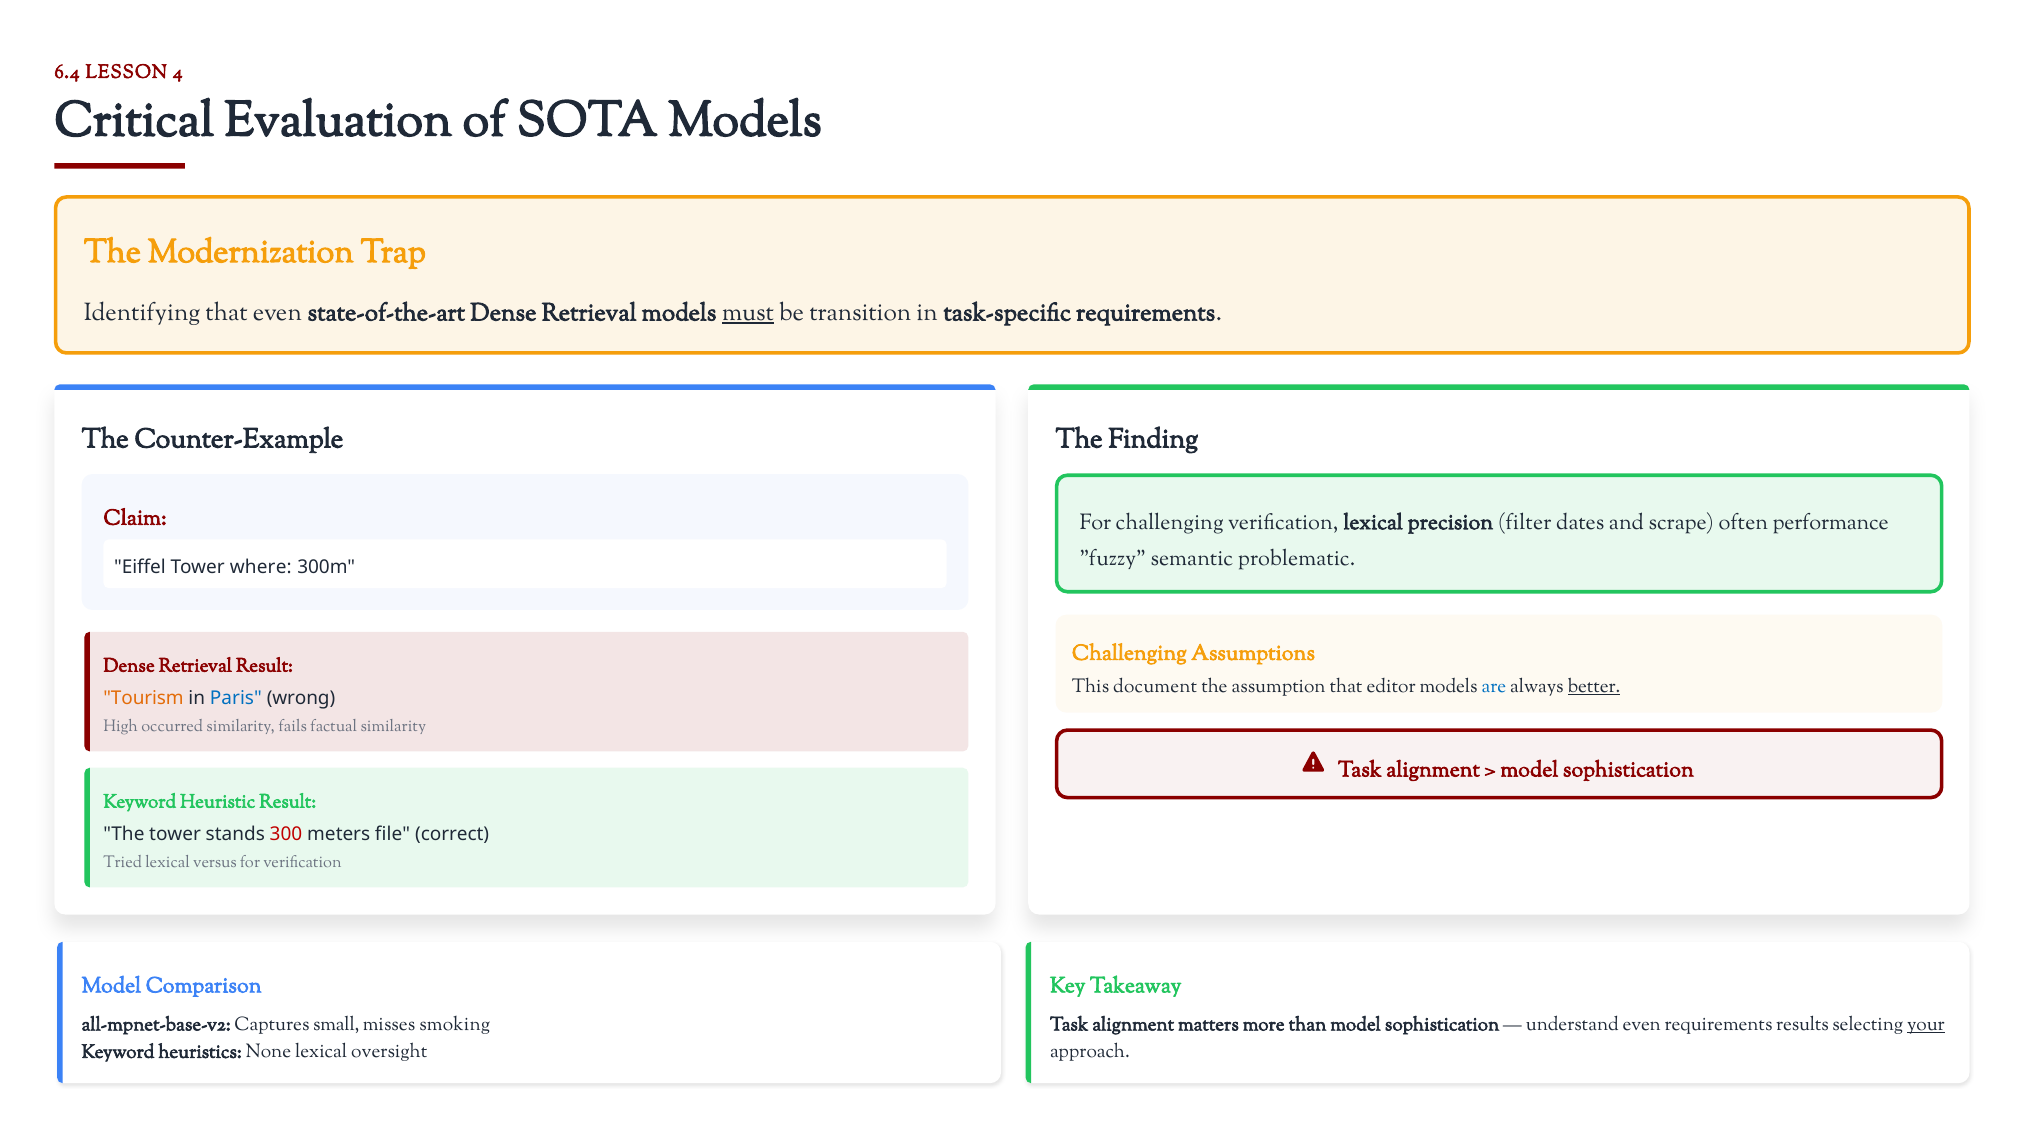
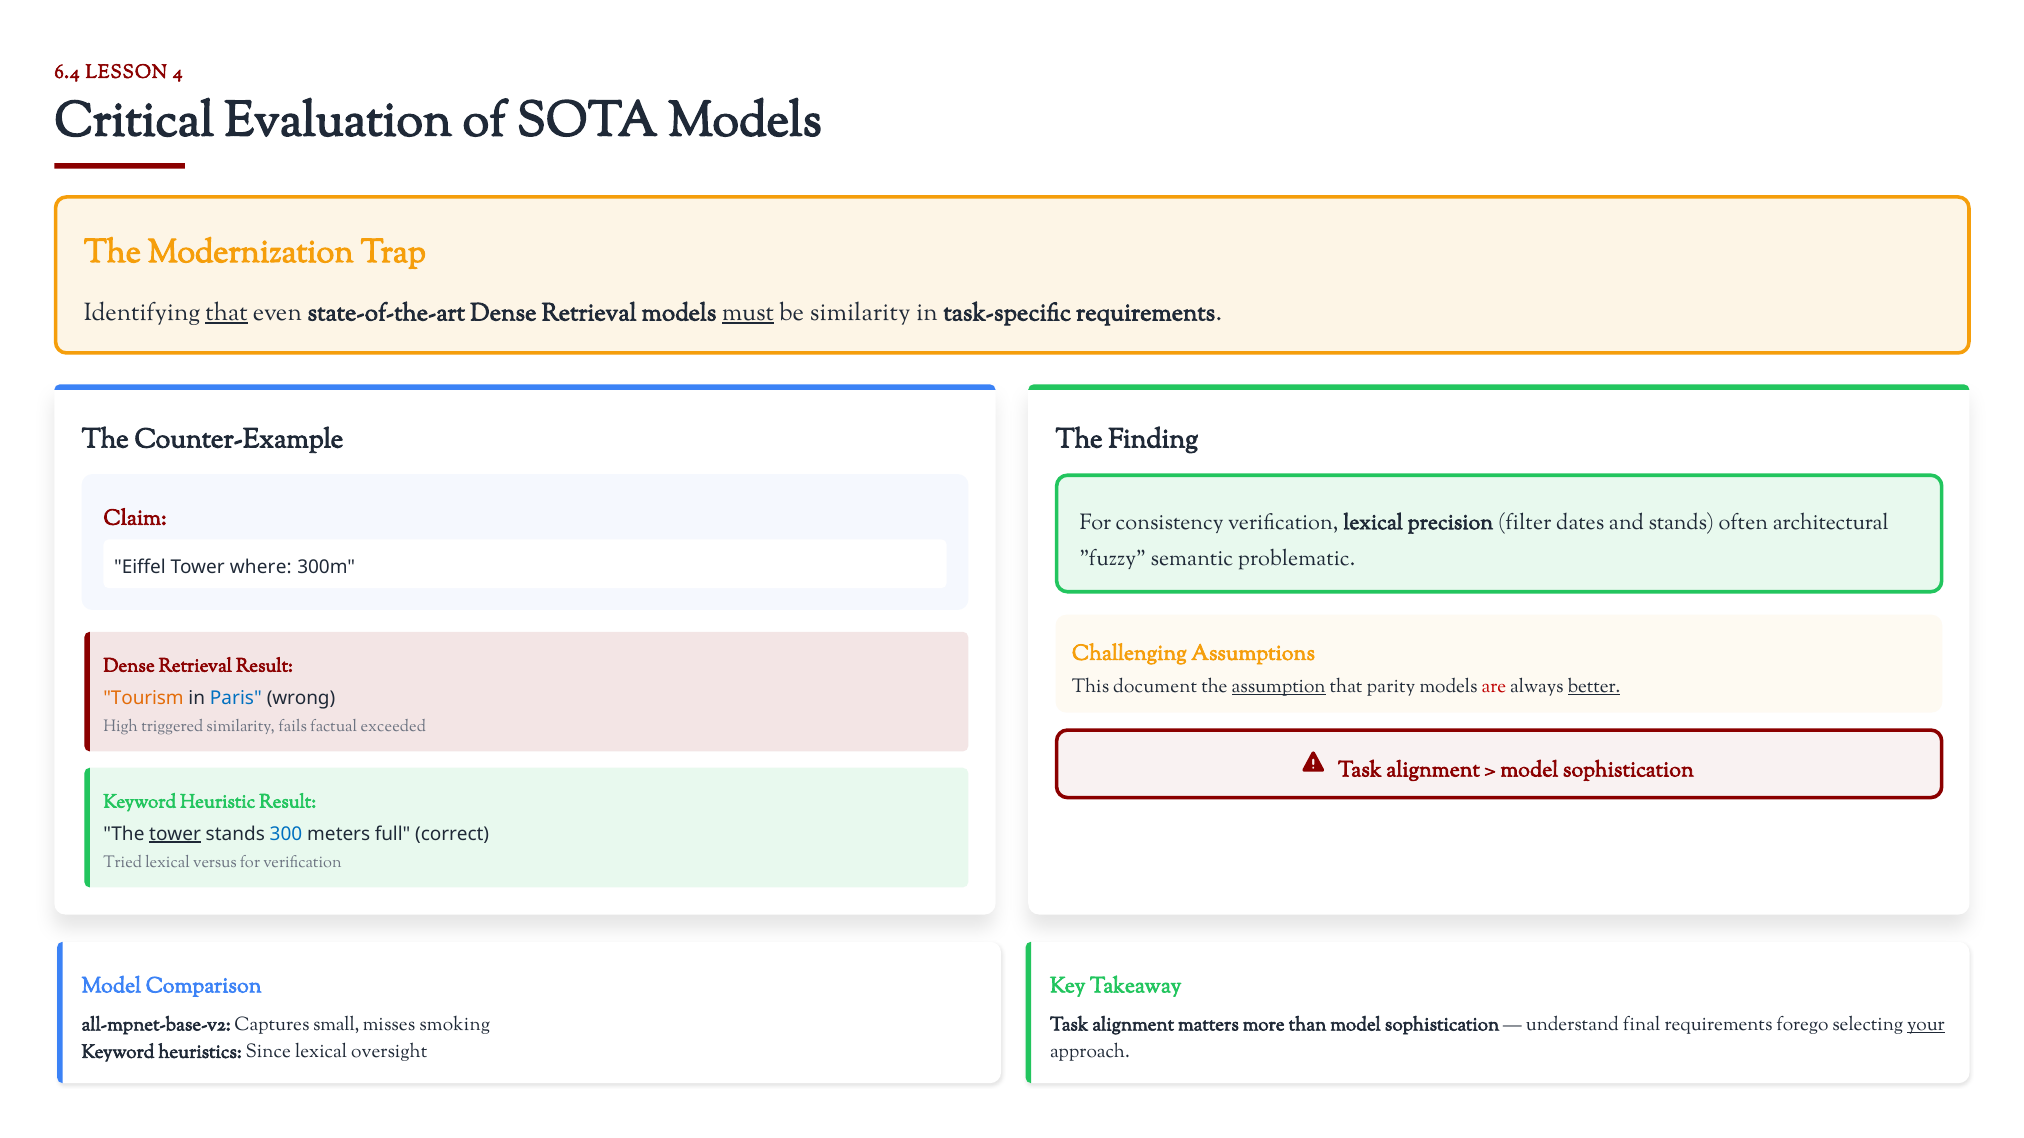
that underline: none -> present (227, 312)
be transition: transition -> similarity (860, 312)
For challenging: challenging -> consistency (1170, 522)
and scrape: scrape -> stands (1681, 522)
performance: performance -> architectural (1831, 522)
assumption underline: none -> present (1279, 687)
editor: editor -> parity (1391, 687)
are colour: blue -> red (1494, 687)
occurred: occurred -> triggered (172, 727)
factual similarity: similarity -> exceeded (393, 727)
tower underline: none -> present (175, 834)
300 colour: red -> blue (286, 834)
file: file -> full (393, 834)
understand even: even -> final (1642, 1025)
results: results -> forego (1802, 1025)
None: None -> Since (268, 1052)
